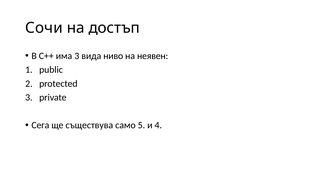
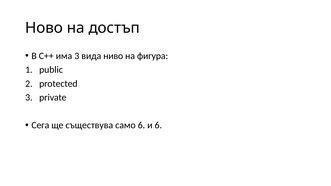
Сочи: Сочи -> Ново (44, 28)
неявен: неявен -> фигура (153, 56)
само 5: 5 -> 6 (141, 125)
и 4: 4 -> 6 (158, 125)
